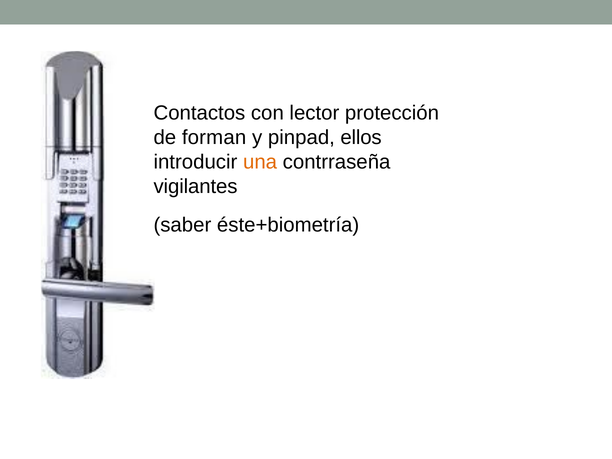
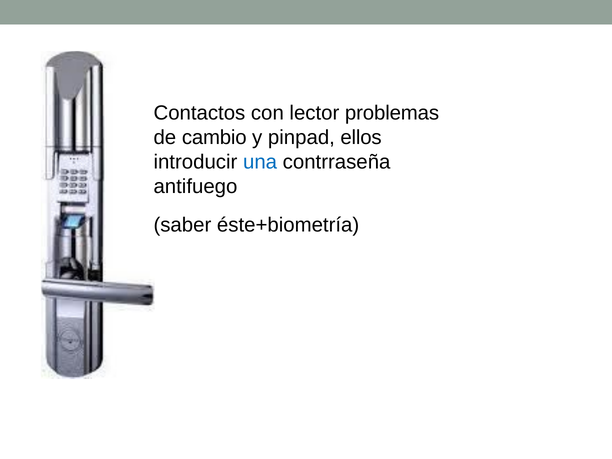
protección: protección -> problemas (392, 113)
forman: forman -> cambio (214, 137)
una colour: orange -> blue (260, 162)
vigilantes: vigilantes -> antifuego (195, 186)
